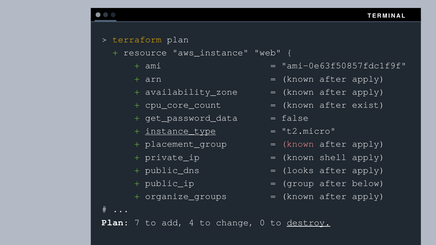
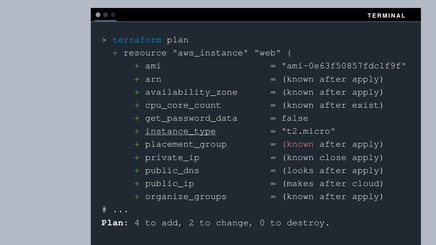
terraform colour: yellow -> light blue (137, 40)
shell: shell -> close (333, 157)
group: group -> makes (298, 183)
below: below -> cloud (368, 183)
7: 7 -> 4 (137, 223)
4: 4 -> 2 (191, 223)
destroy underline: present -> none (309, 223)
